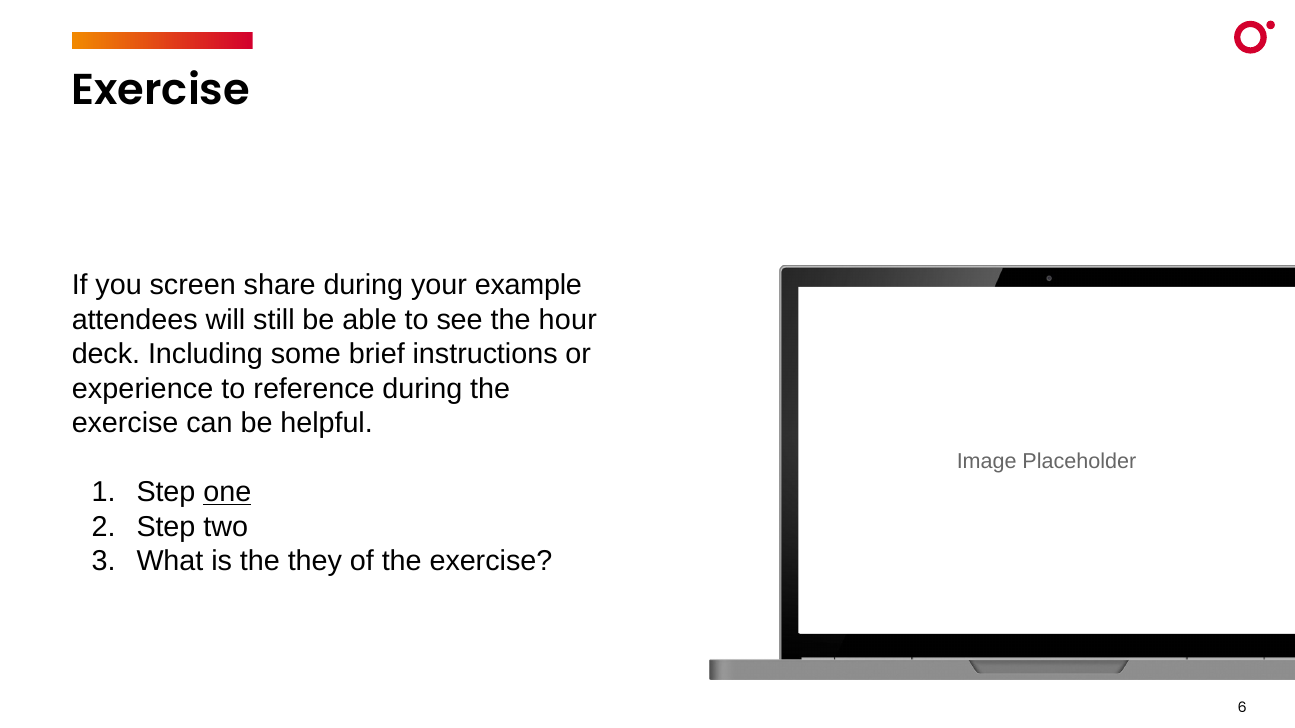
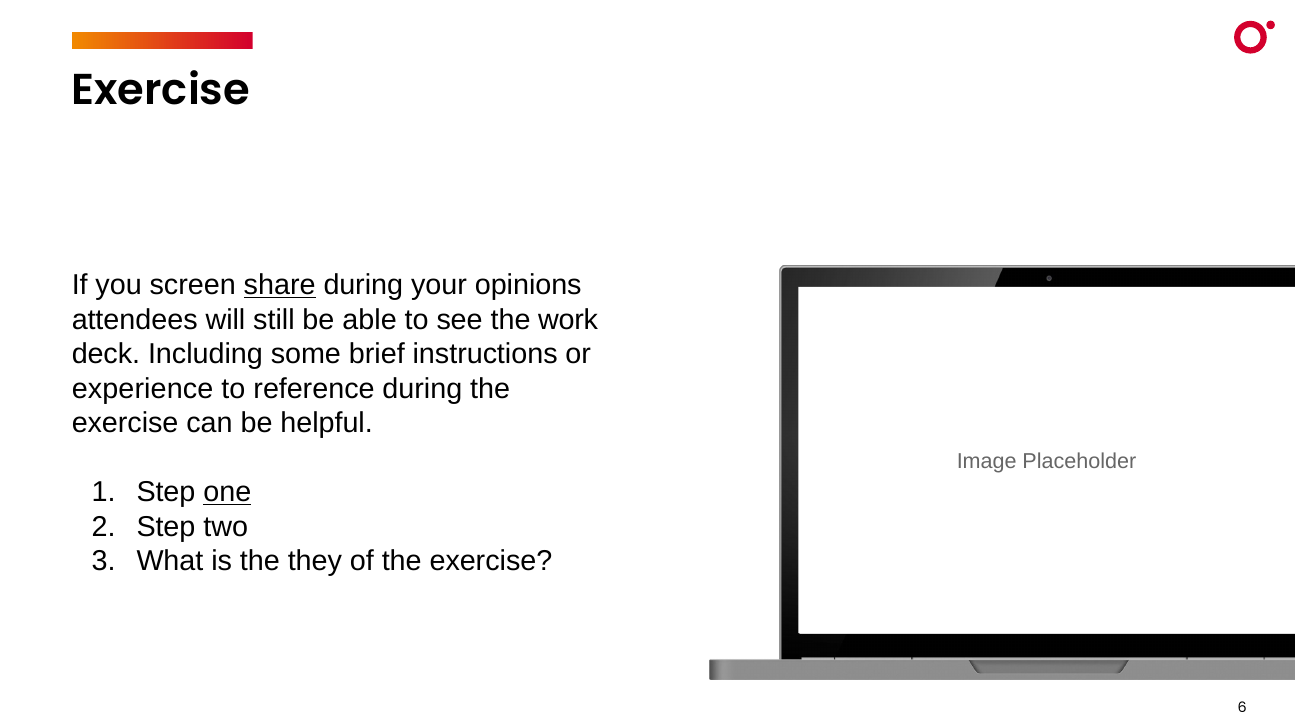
share underline: none -> present (280, 285)
example: example -> opinions (528, 285)
hour: hour -> work (568, 320)
